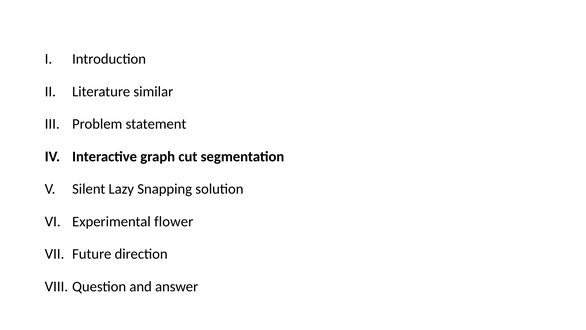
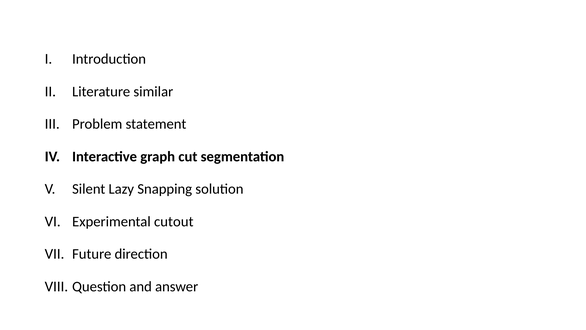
flower: flower -> cutout (174, 221)
